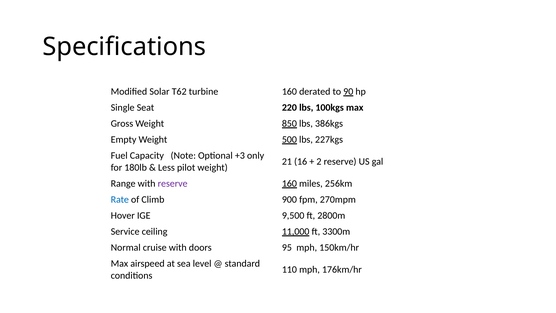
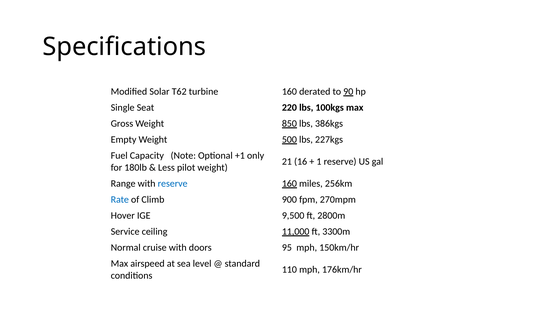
+3: +3 -> +1 (240, 155)
2: 2 -> 1 (319, 161)
reserve colour: purple -> blue (173, 183)
